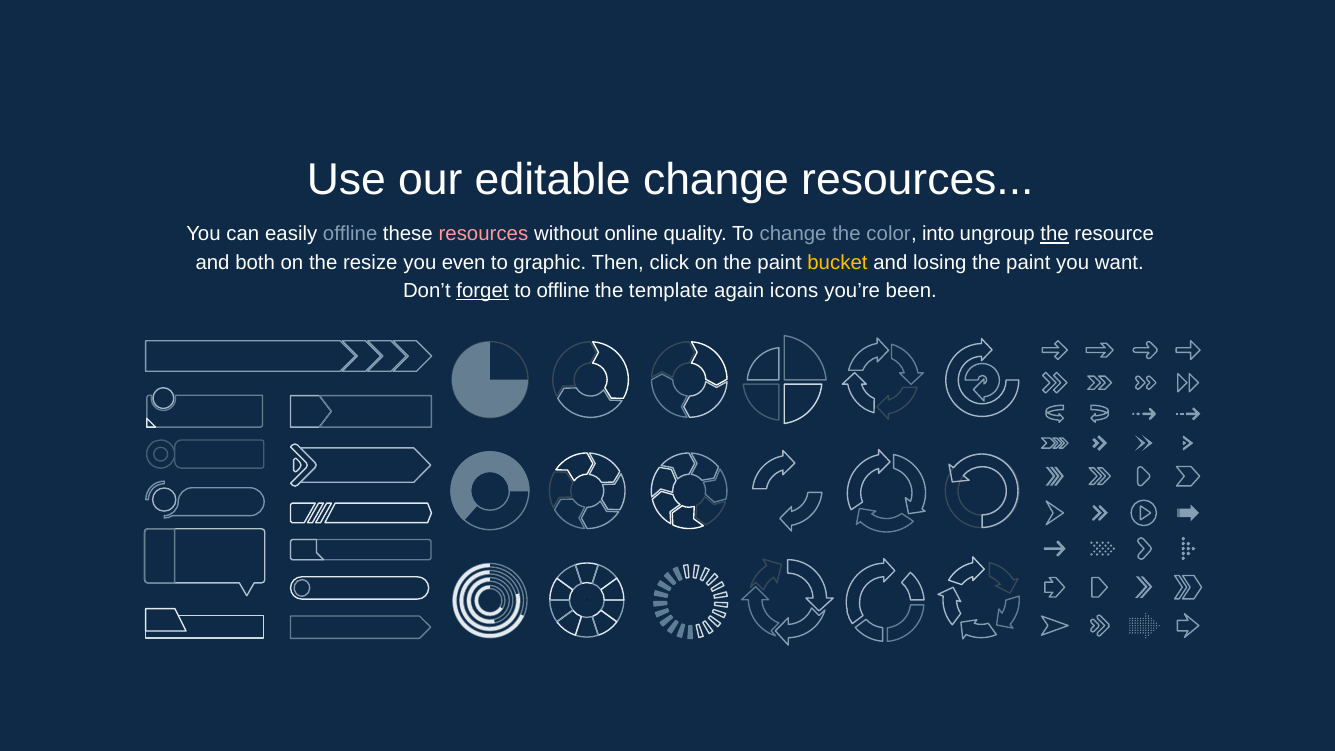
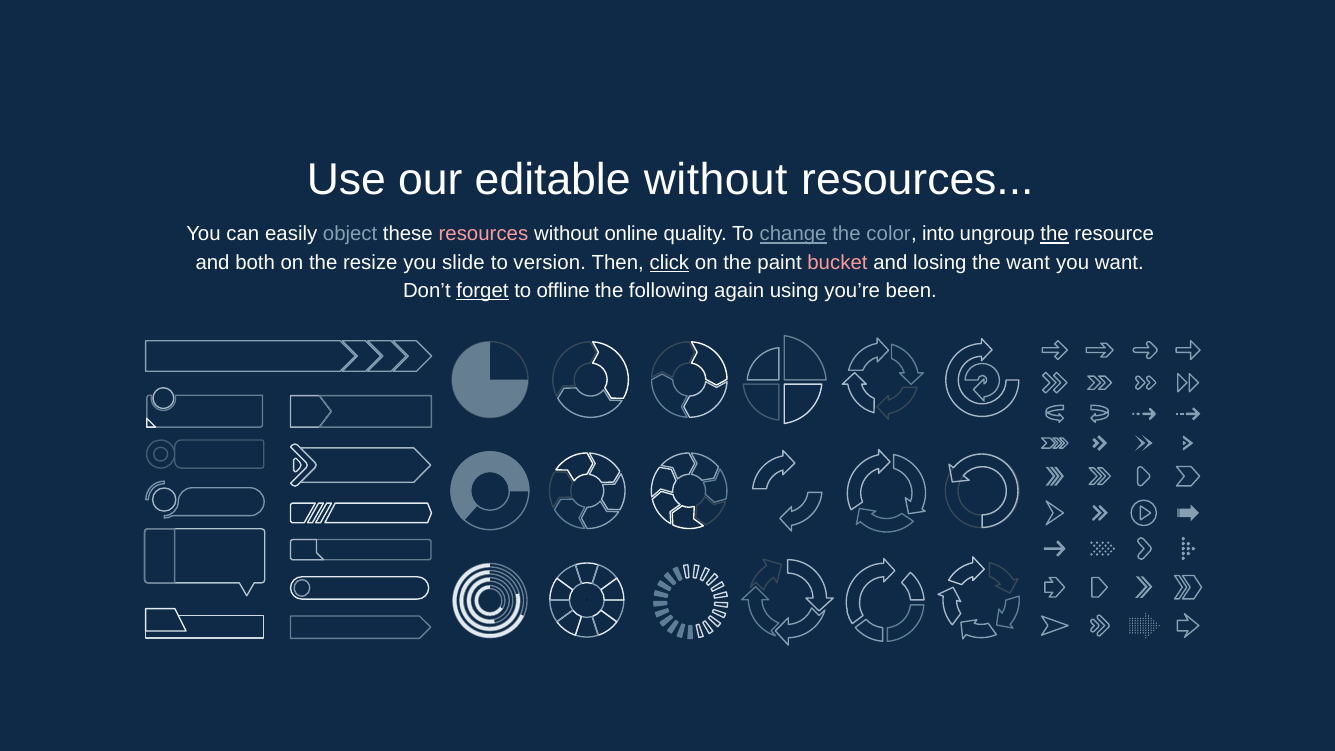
editable change: change -> without (716, 179)
easily offline: offline -> object (350, 234)
change underline: none -> present (793, 234)
even: even -> slide (463, 262)
graphic: graphic -> version (550, 262)
click underline: none -> present (669, 262)
bucket colour: yellow -> pink (837, 262)
paint: paint -> want (1028, 262)
template: template -> following (669, 290)
icons: icons -> using (794, 290)
